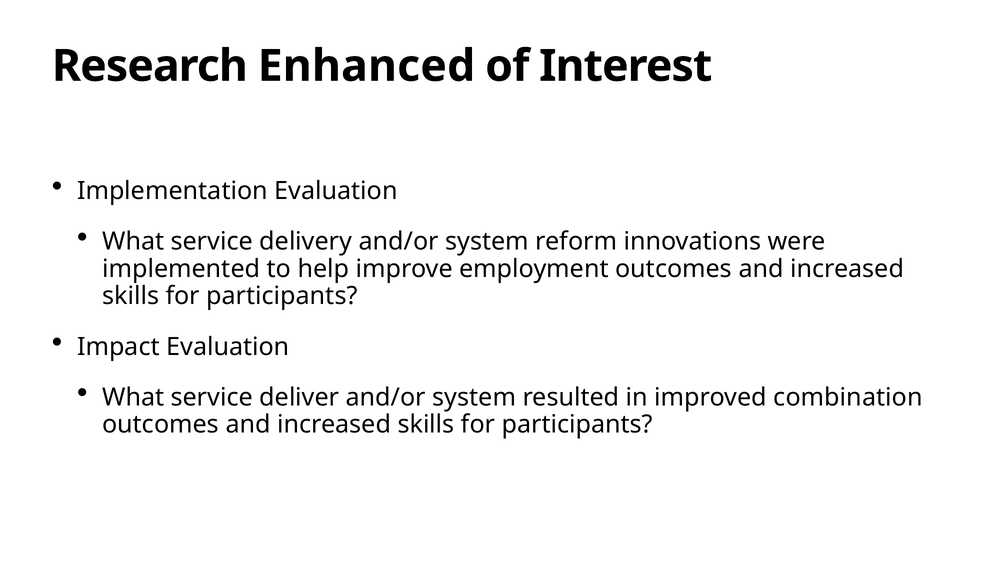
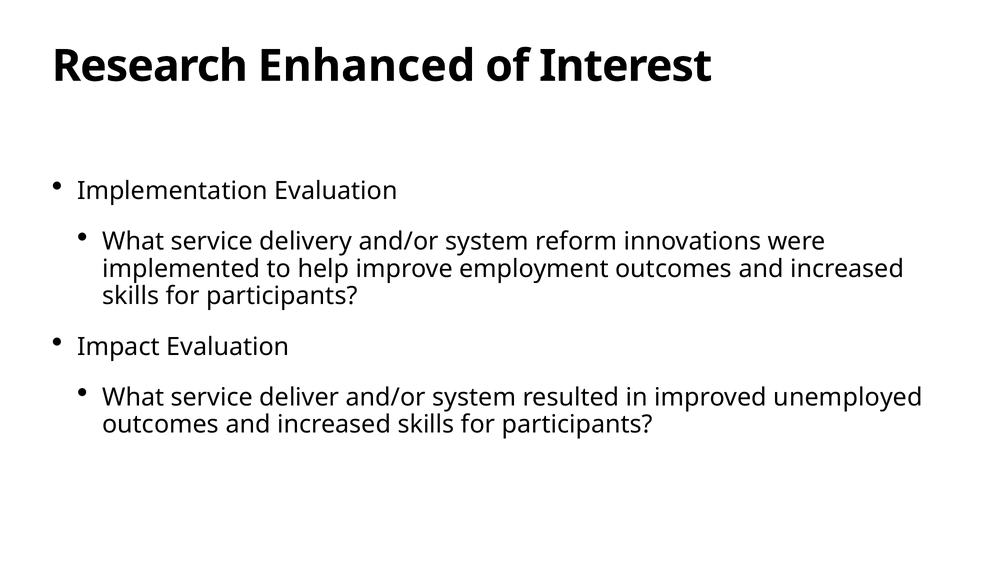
combination: combination -> unemployed (848, 397)
